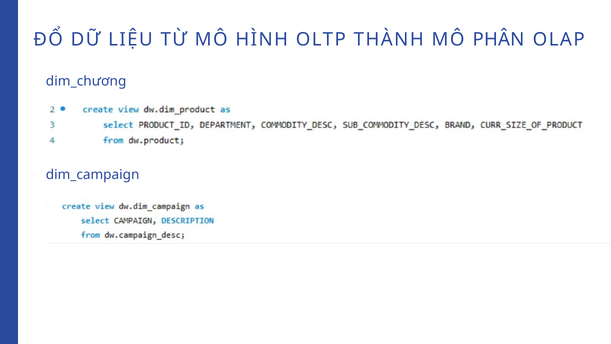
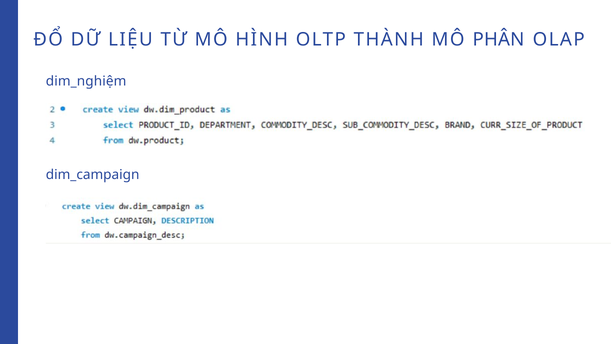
dim_chương: dim_chương -> dim_nghiệm (86, 81)
